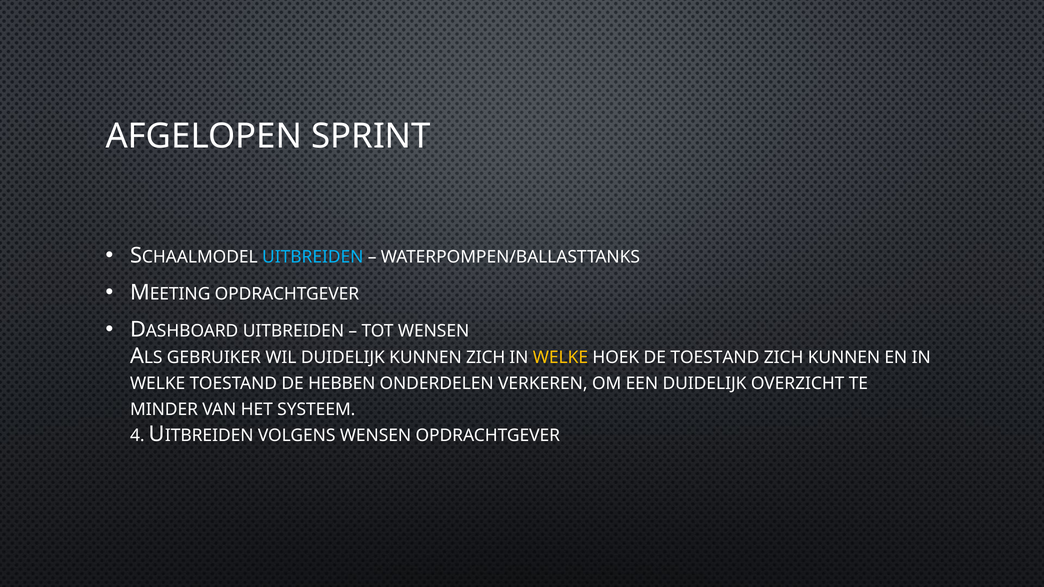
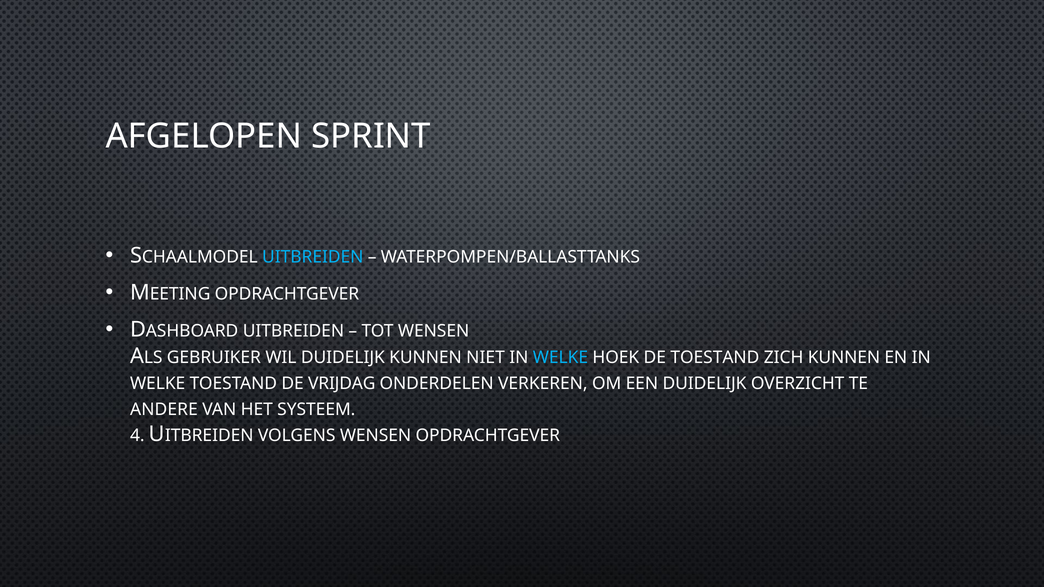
KUNNEN ZICH: ZICH -> NIET (486, 357)
WELKE colour: yellow -> light blue (560, 357)
HEBBEN: HEBBEN -> VRIJDAG (342, 384)
MINDER: MINDER -> ANDERE (164, 410)
